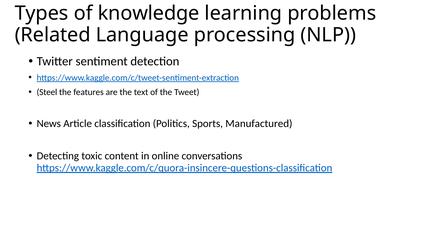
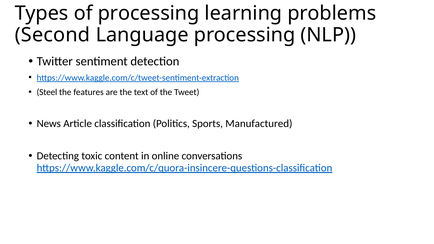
of knowledge: knowledge -> processing (149, 13)
Related: Related -> Second (53, 35)
